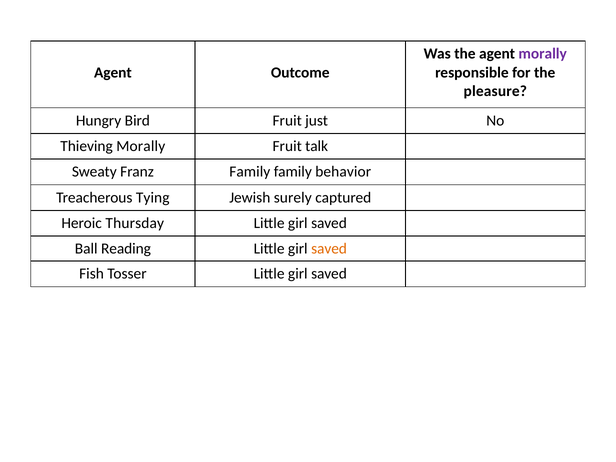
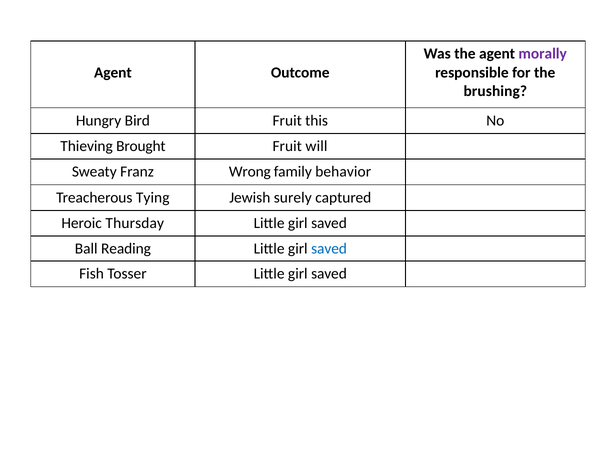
pleasure: pleasure -> brushing (495, 91)
just: just -> this (317, 120)
Thieving Morally: Morally -> Brought (141, 146)
talk: talk -> will (316, 146)
Franz Family: Family -> Wrong (250, 172)
saved colour: orange -> blue (329, 249)
